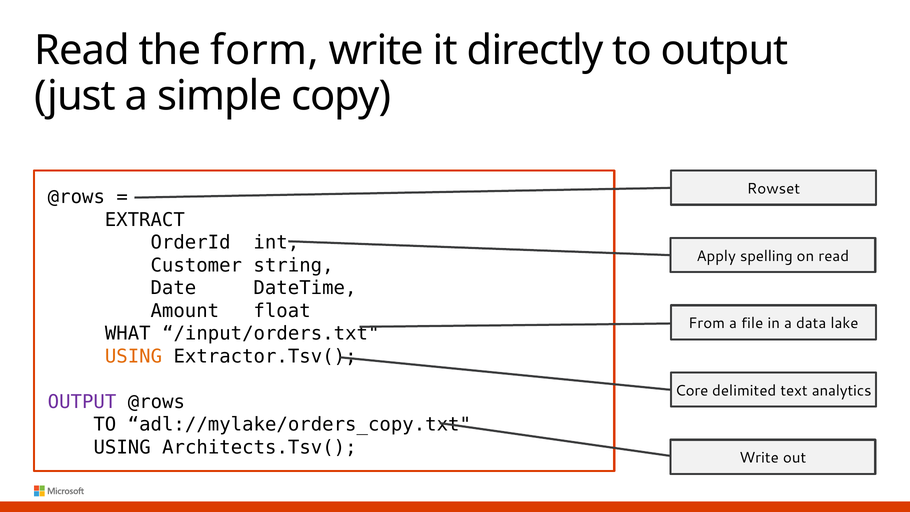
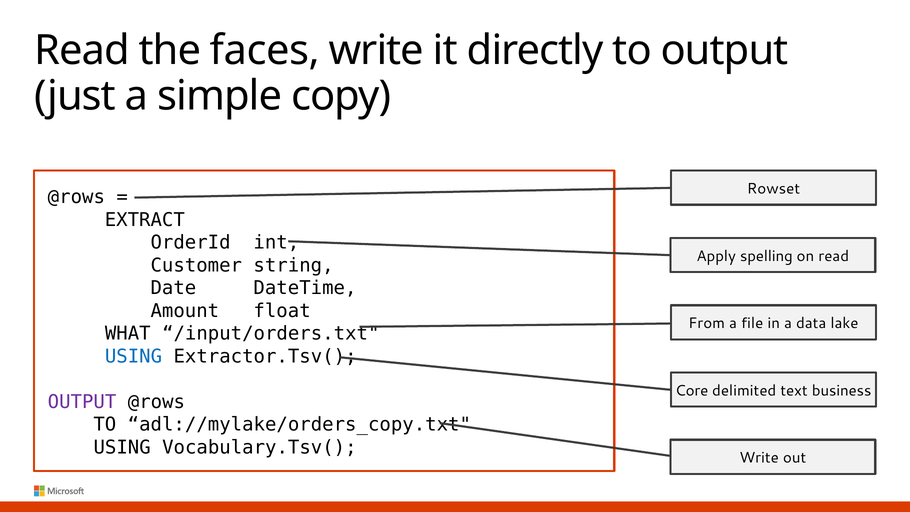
form: form -> faces (265, 51)
USING colour: orange -> blue (133, 356)
analytics: analytics -> business (842, 391)
Architects.Tsv(: Architects.Tsv( -> Vocabulary.Tsv( (259, 447)
